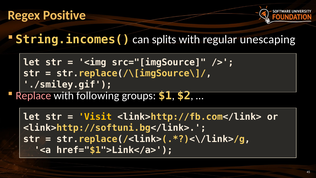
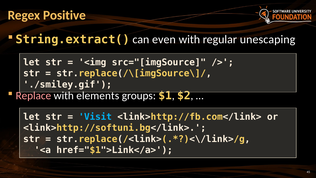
String.incomes(: String.incomes( -> String.extract( (73, 39)
splits: splits -> even (164, 39)
following: following -> elements (98, 96)
Visit colour: yellow -> light blue (95, 117)
